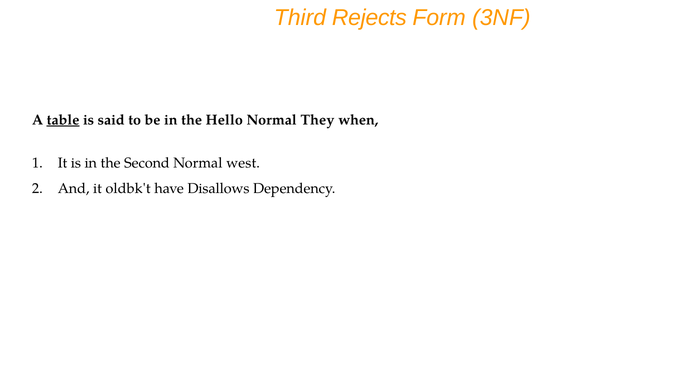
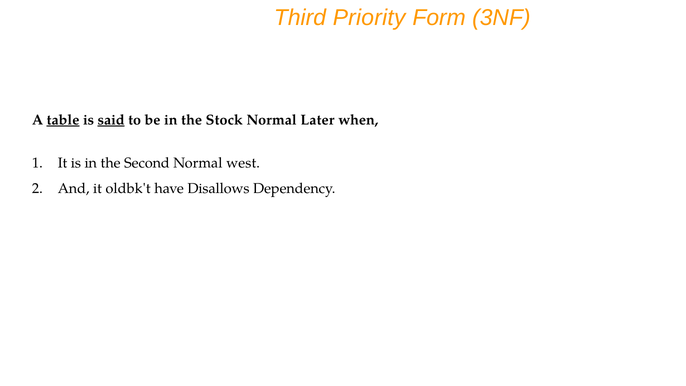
Rejects: Rejects -> Priority (369, 18)
said underline: none -> present (111, 120)
Hello: Hello -> Stock (224, 120)
They: They -> Later (317, 120)
